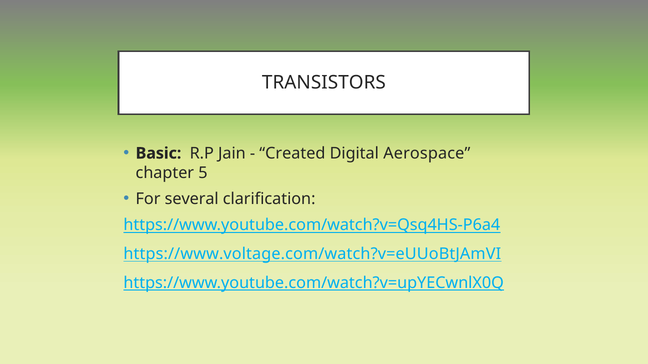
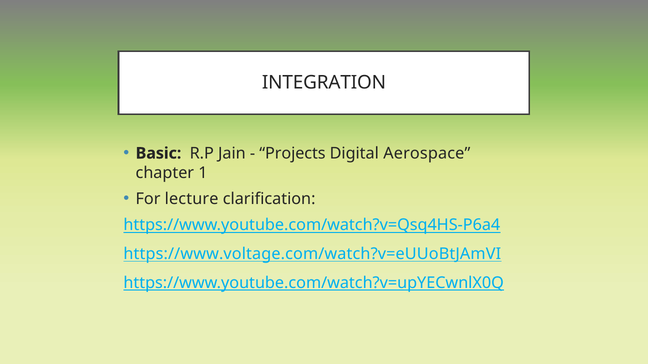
TRANSISTORS: TRANSISTORS -> INTEGRATION (324, 83)
Created: Created -> Projects (292, 153)
5: 5 -> 1 (203, 173)
several: several -> lecture (192, 199)
